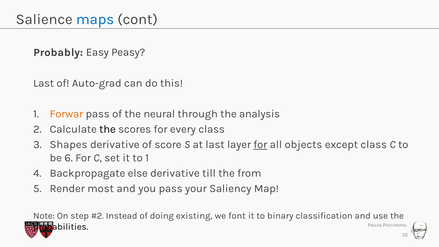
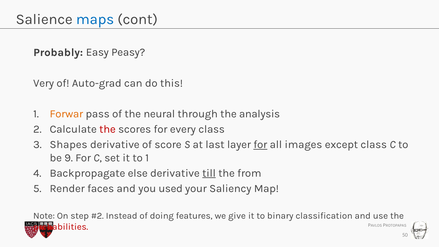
Last: Last -> Very (44, 83)
the colour: black -> red (108, 129)
objects: objects -> images (303, 145)
6: 6 -> 9 (69, 158)
till underline: none -> present (209, 173)
most: most -> faces (101, 188)
you pass: pass -> used (171, 188)
existing: existing -> features (194, 216)
font: font -> give (237, 216)
probabilities colour: black -> red (61, 227)
